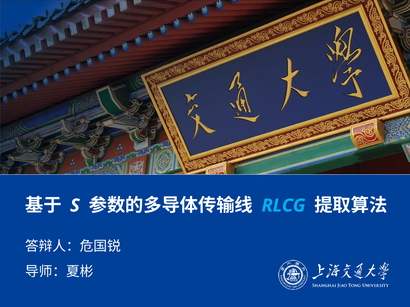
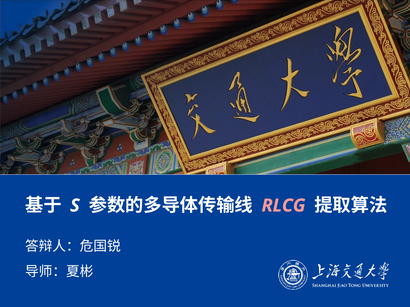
RLCG colour: light blue -> pink (283, 206)
